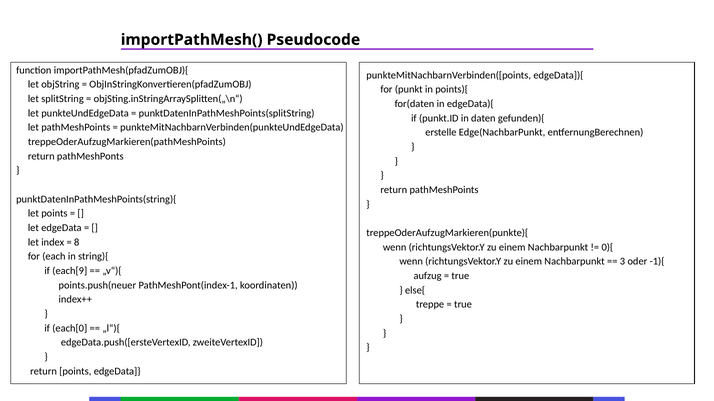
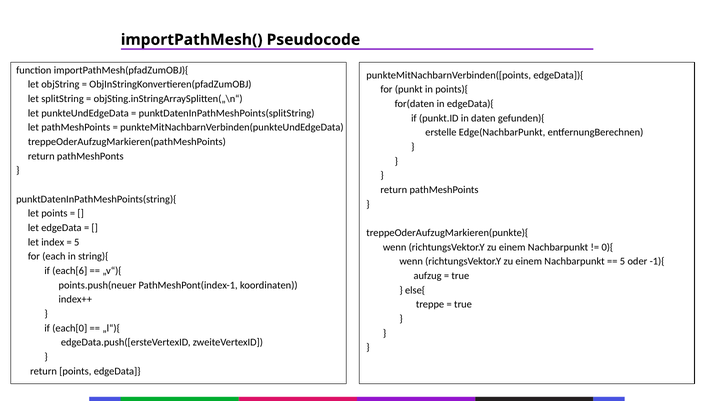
8: 8 -> 5 (77, 242)
3: 3 -> 5 (622, 262)
each[9: each[9 -> each[6 (70, 271)
